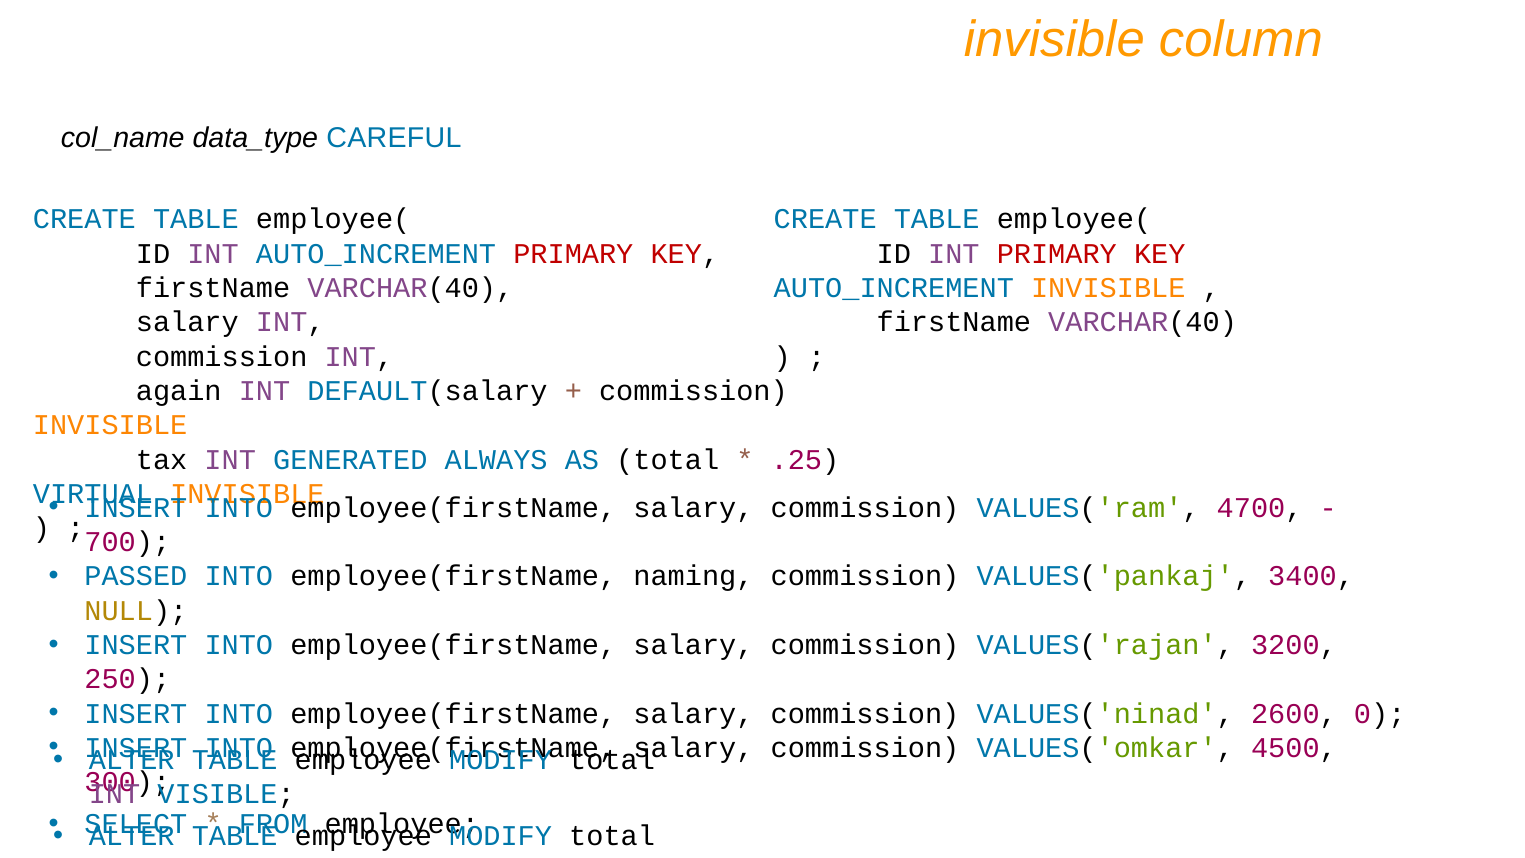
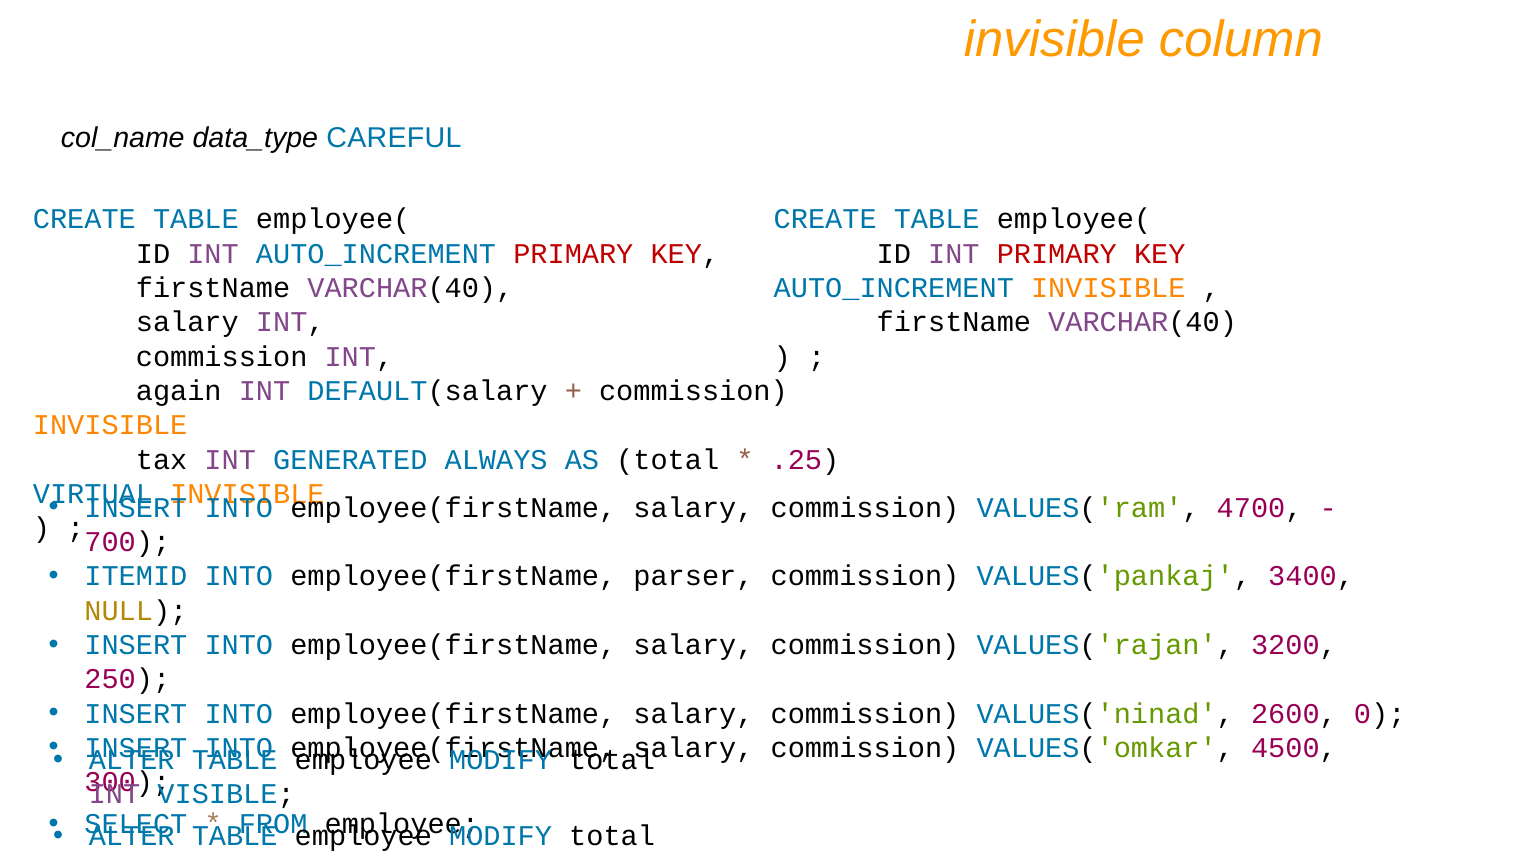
PASSED: PASSED -> ITEMID (136, 576)
naming: naming -> parser (693, 576)
